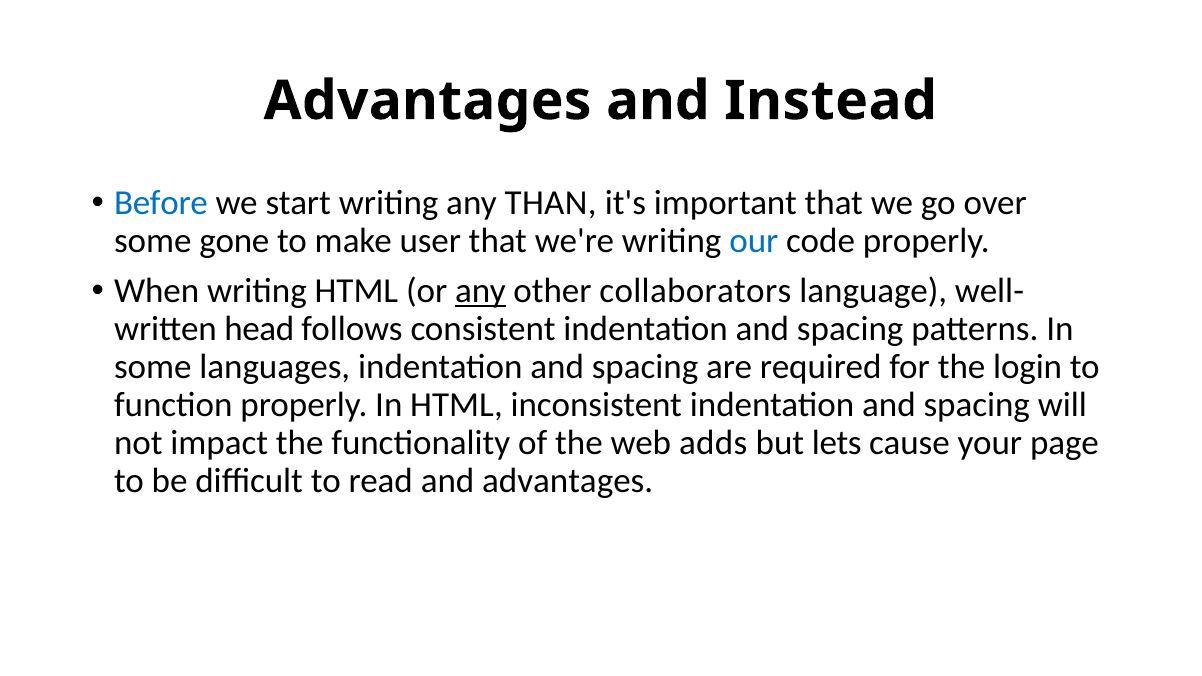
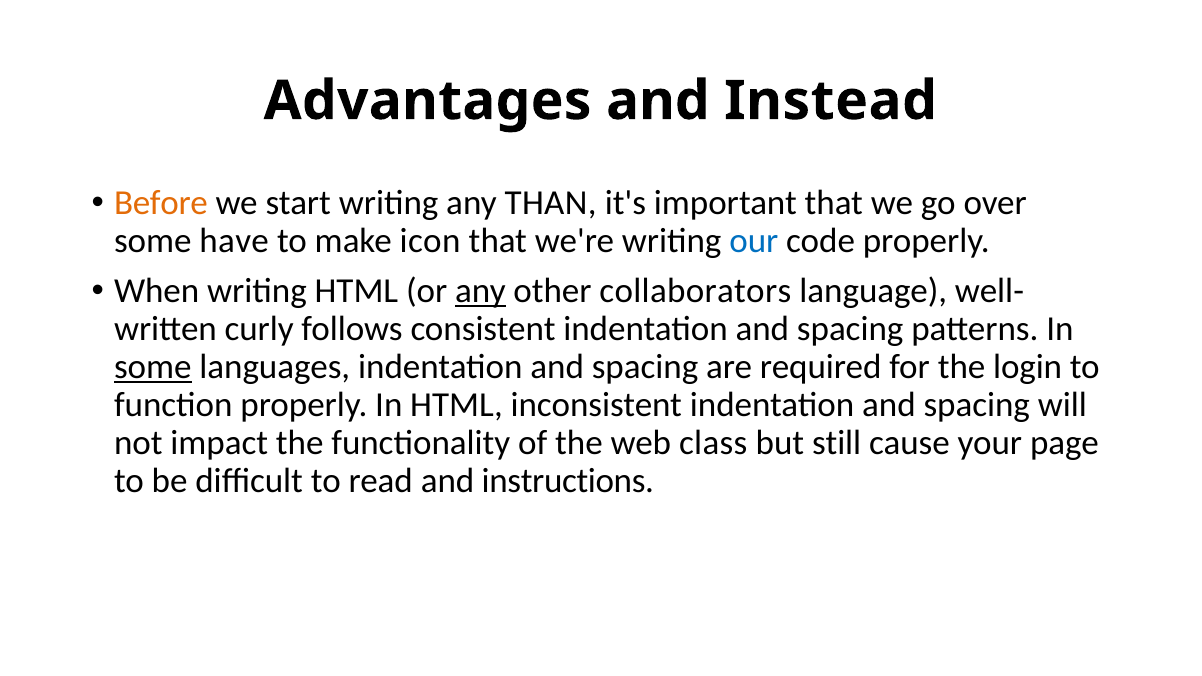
Before colour: blue -> orange (161, 203)
gone: gone -> have (234, 241)
user: user -> icon (430, 241)
head: head -> curly (259, 329)
some underline: none -> present (153, 367)
adds: adds -> class (713, 443)
lets: lets -> still (837, 443)
and advantages: advantages -> instructions (568, 481)
